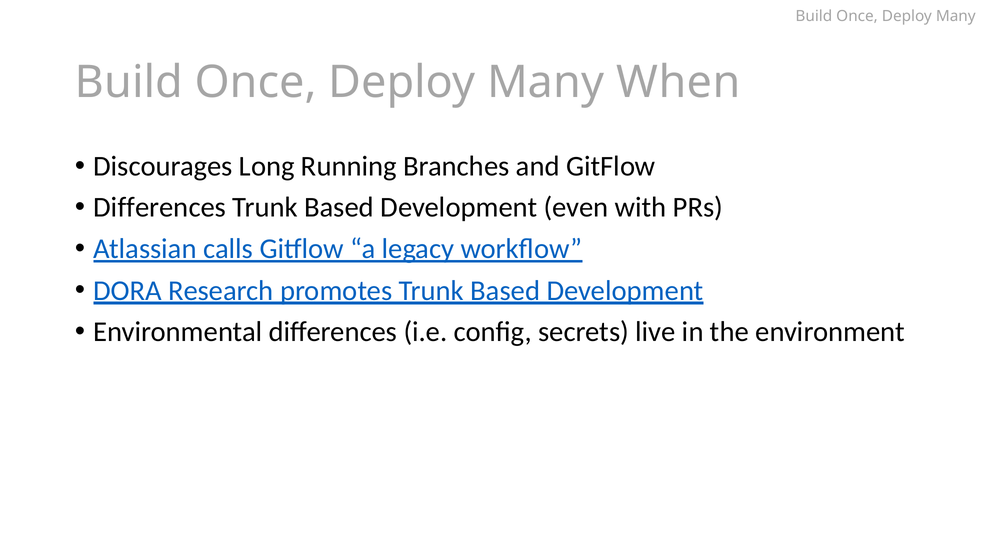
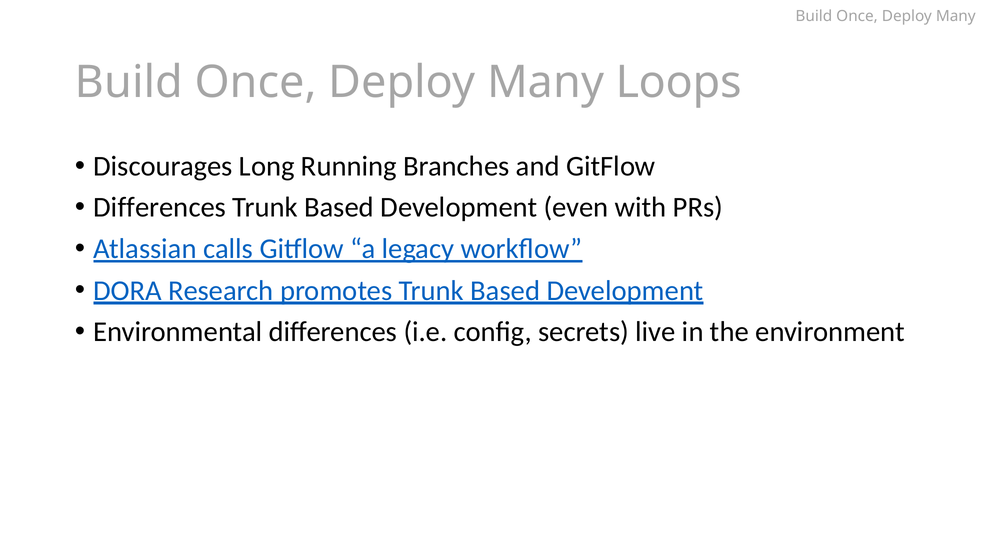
When: When -> Loops (679, 83)
